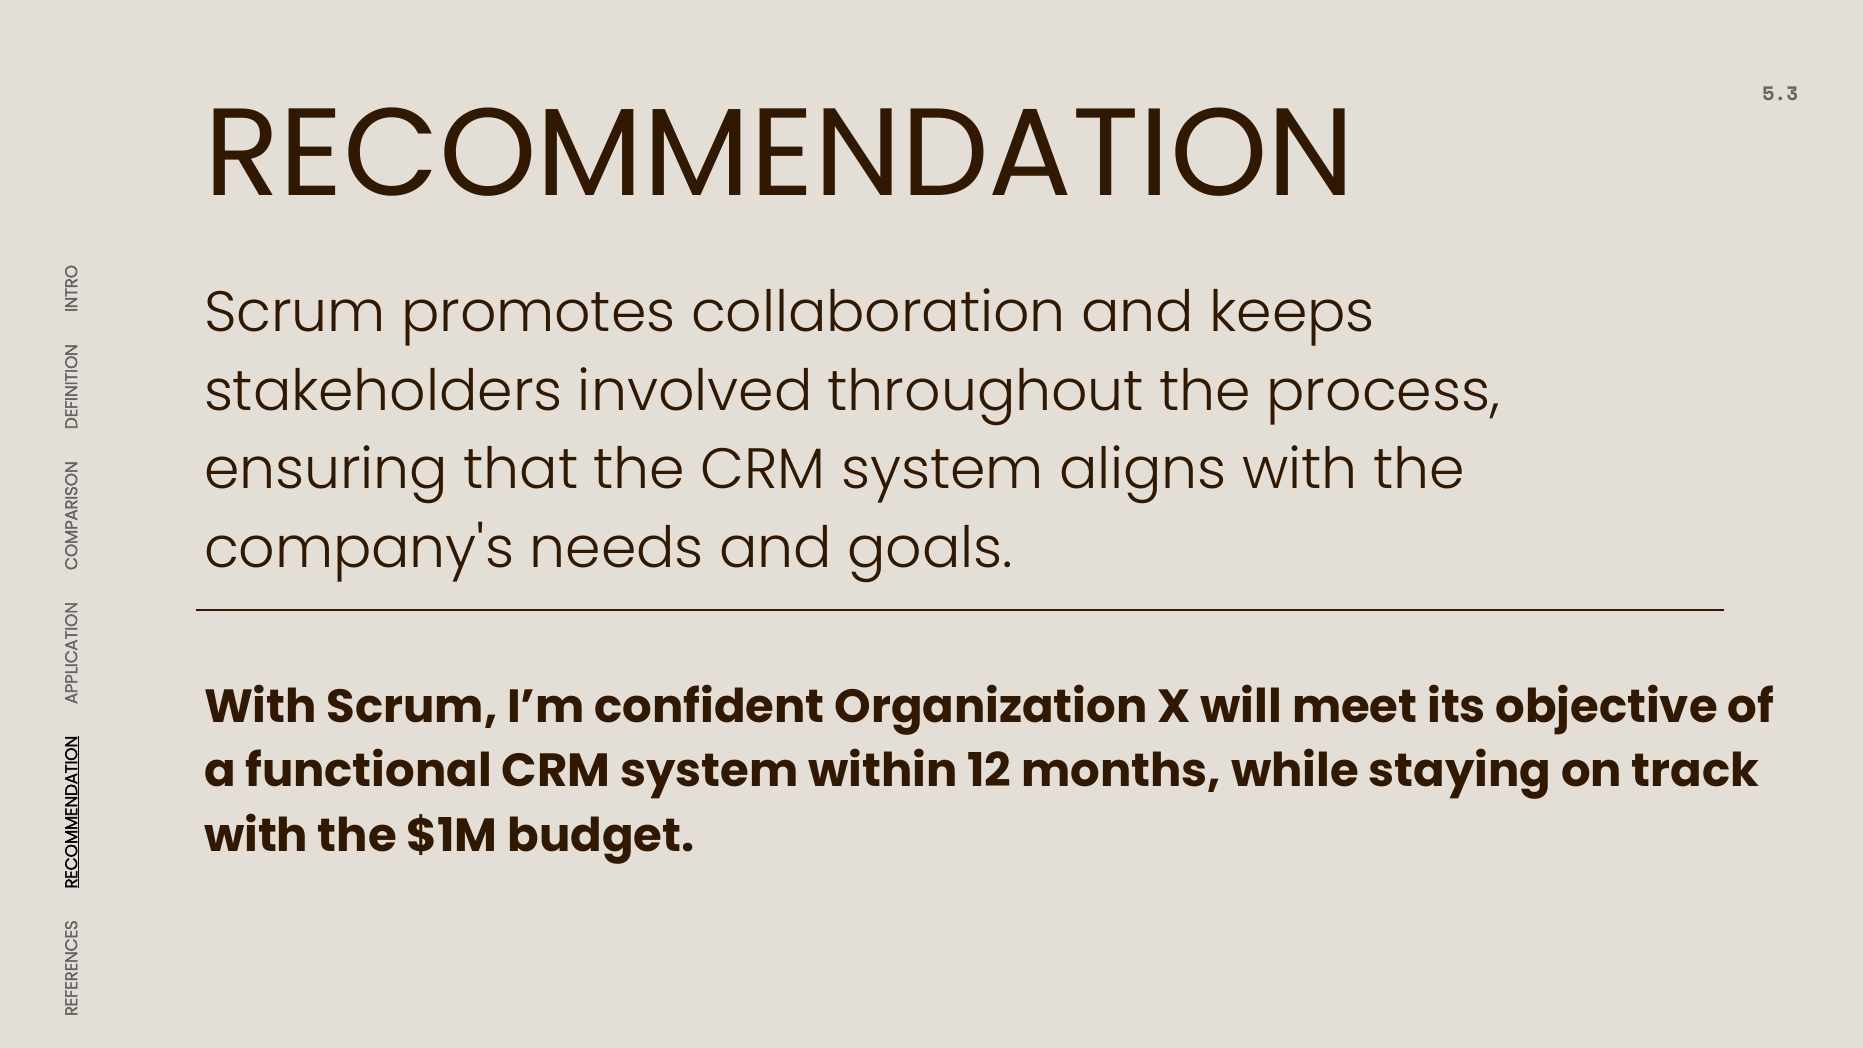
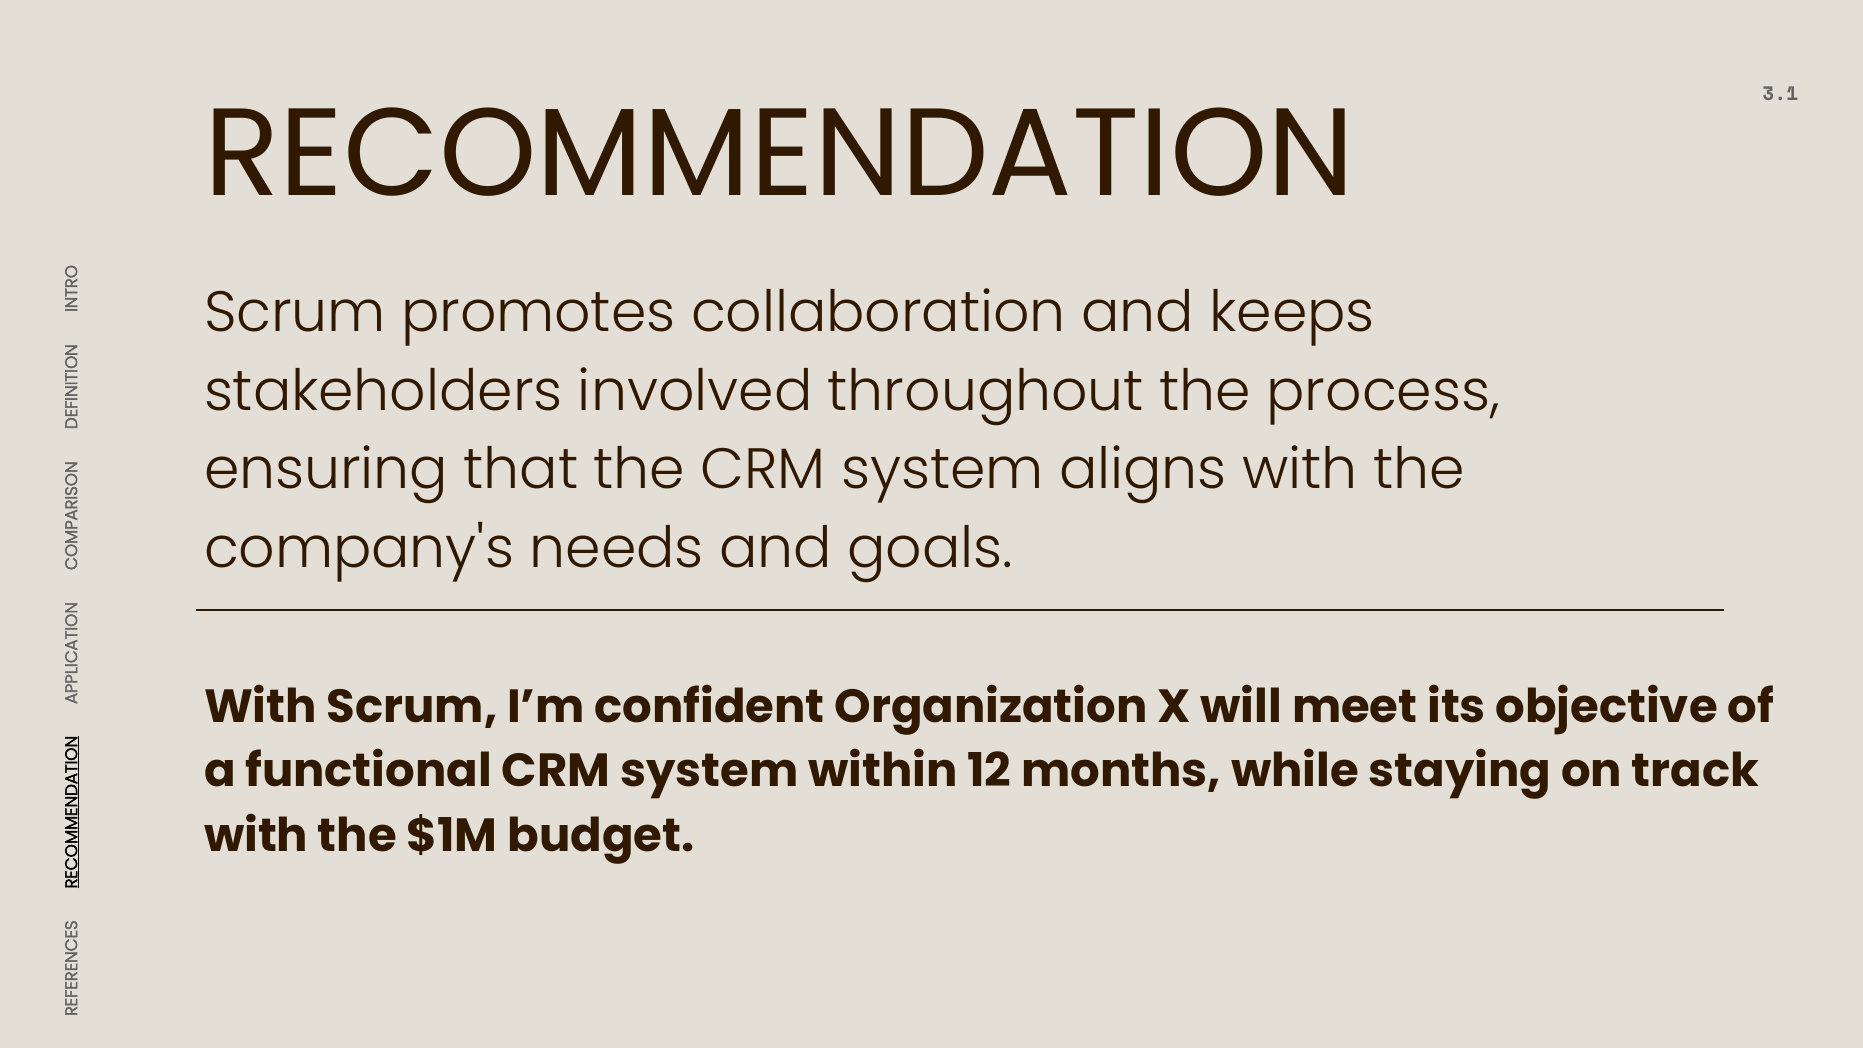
5.3: 5.3 -> 3.1 (1780, 94)
